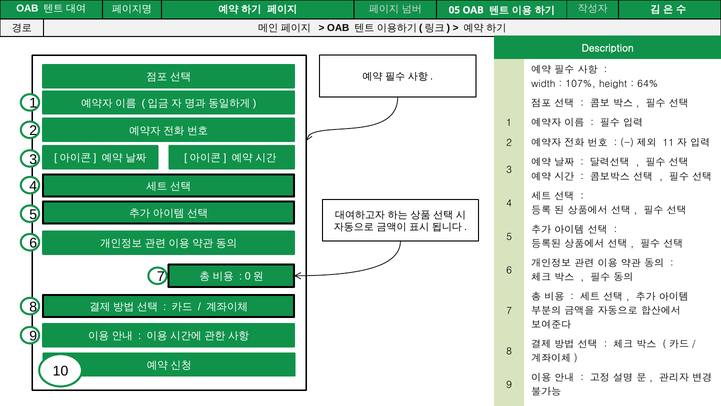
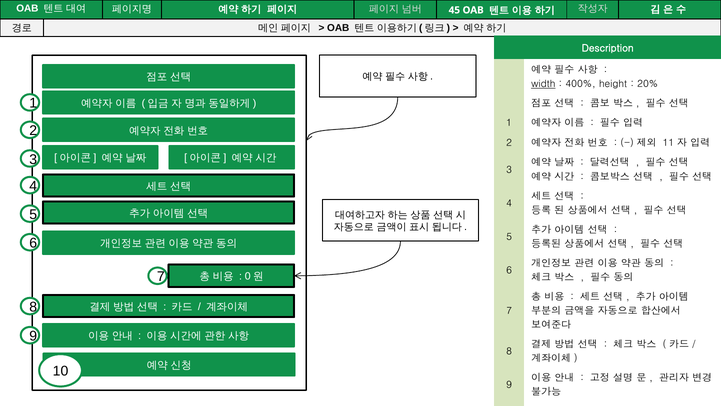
05: 05 -> 45 (454, 10)
width underline: none -> present (543, 84)
107%: 107% -> 400% (581, 84)
64%: 64% -> 20% (648, 84)
